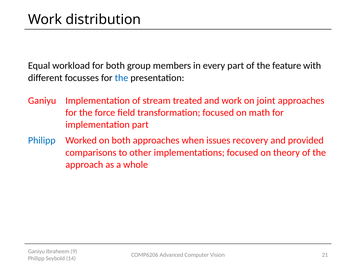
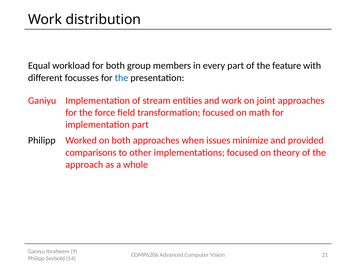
treated: treated -> entities (187, 101)
Philipp colour: blue -> black (42, 140)
recovery: recovery -> minimize (250, 140)
